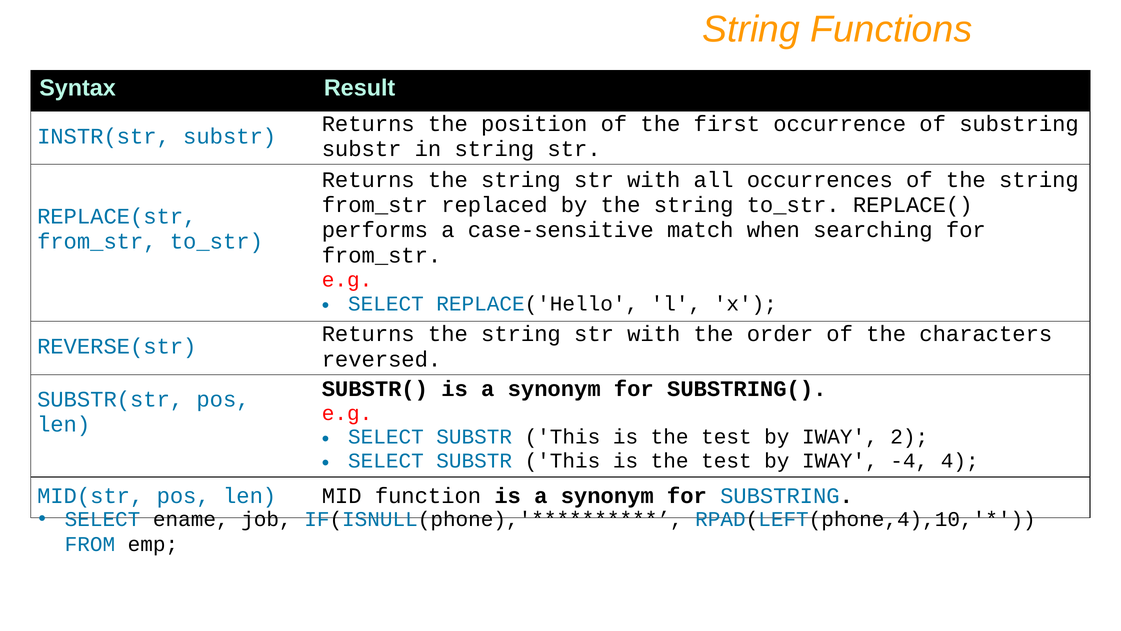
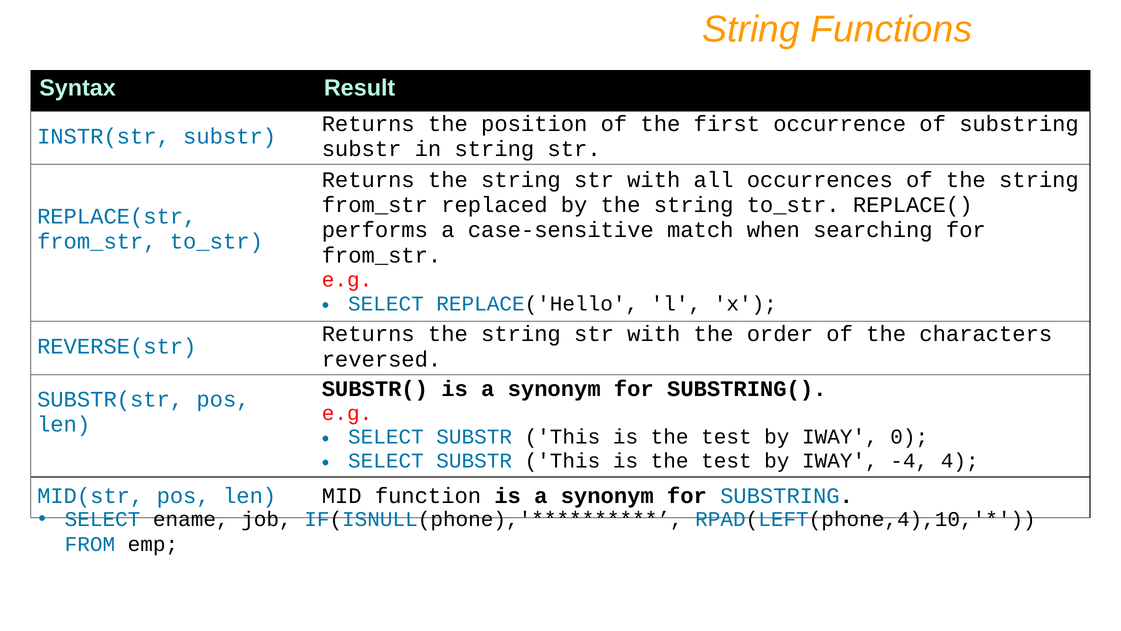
2: 2 -> 0 (909, 437)
